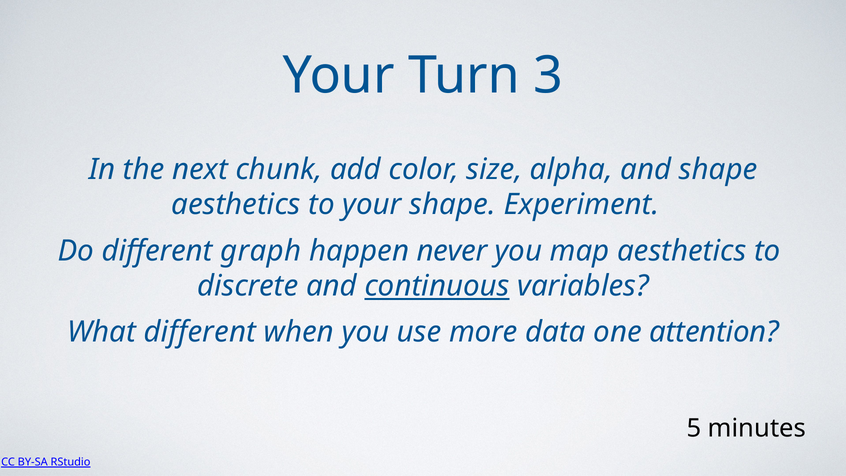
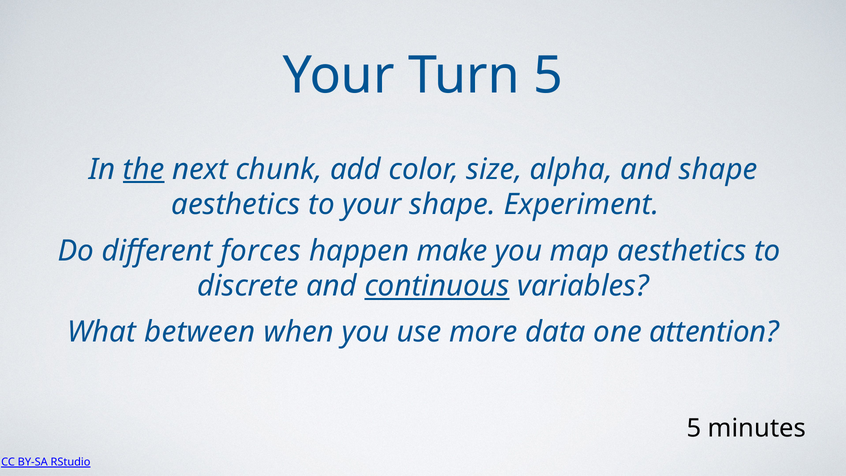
Turn 3: 3 -> 5 (548, 76)
the underline: none -> present (144, 169)
graph: graph -> forces (261, 251)
never: never -> make (452, 251)
What different: different -> between (200, 332)
